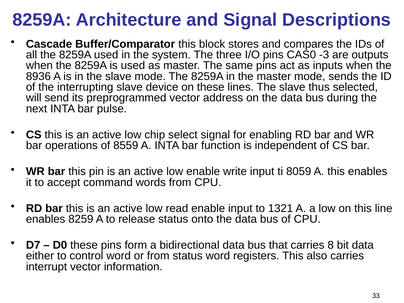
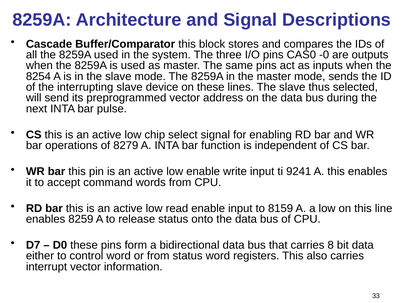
-3: -3 -> -0 (324, 55)
8936: 8936 -> 8254 (38, 76)
8559: 8559 -> 8279 (126, 145)
8059: 8059 -> 9241 (299, 172)
1321: 1321 -> 8159 (281, 208)
